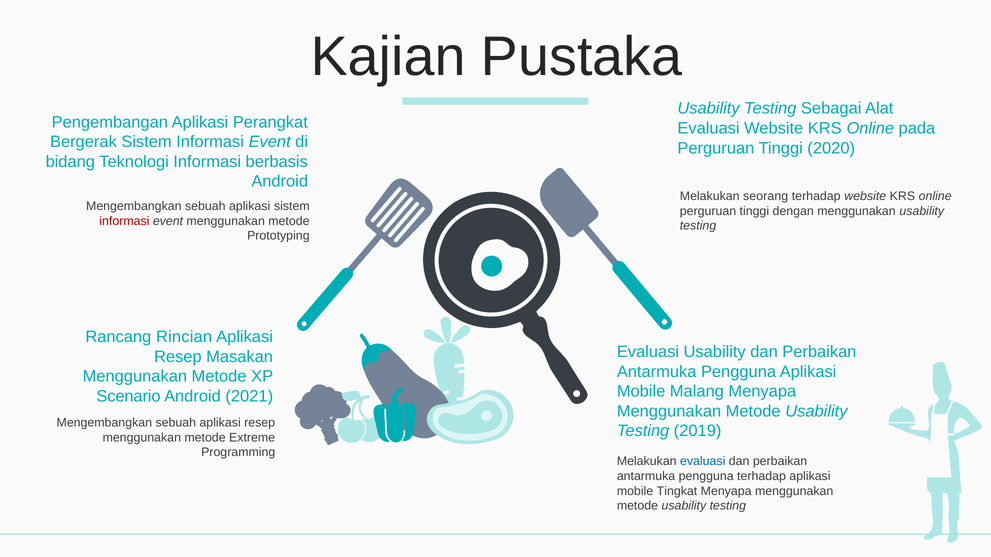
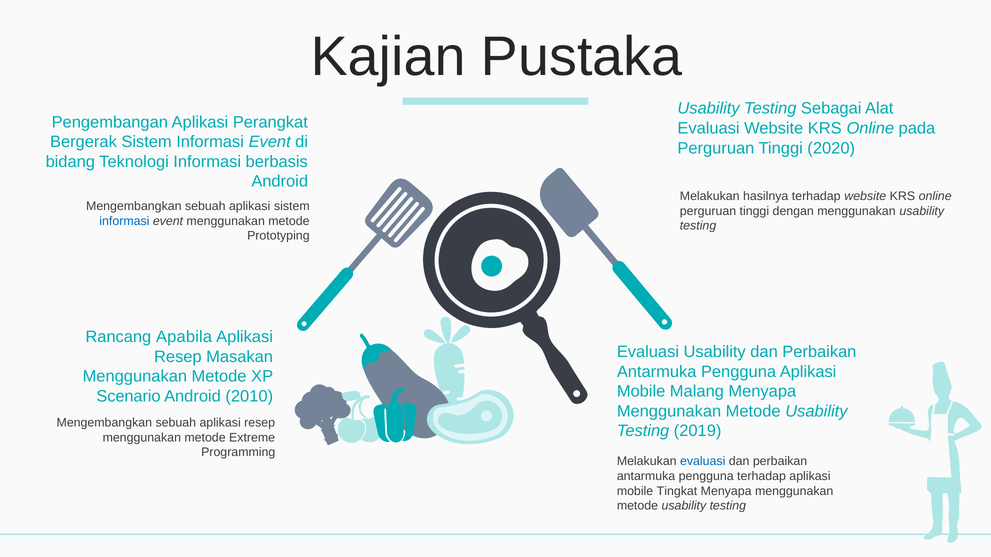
seorang: seorang -> hasilnya (766, 196)
informasi colour: red -> blue (124, 221)
Rincian: Rincian -> Apabila (184, 337)
2021: 2021 -> 2010 (249, 397)
